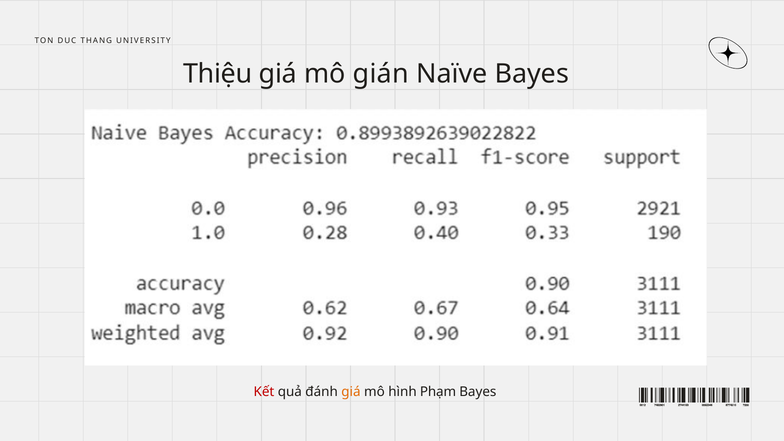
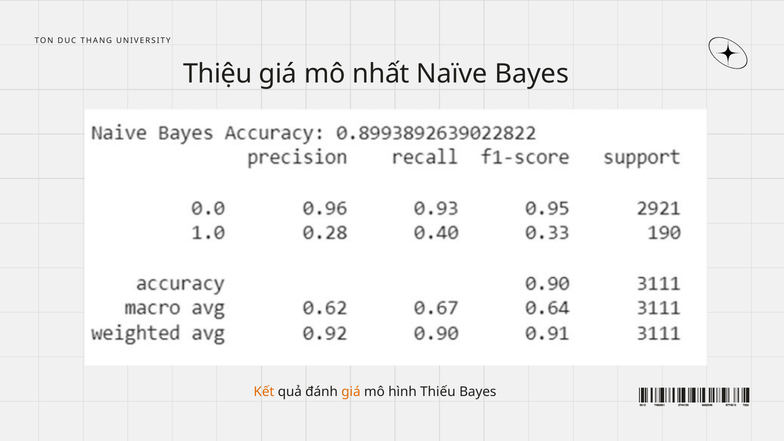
gián: gián -> nhất (381, 74)
Kết colour: red -> orange (264, 392)
Phạm: Phạm -> Thiếu (438, 392)
